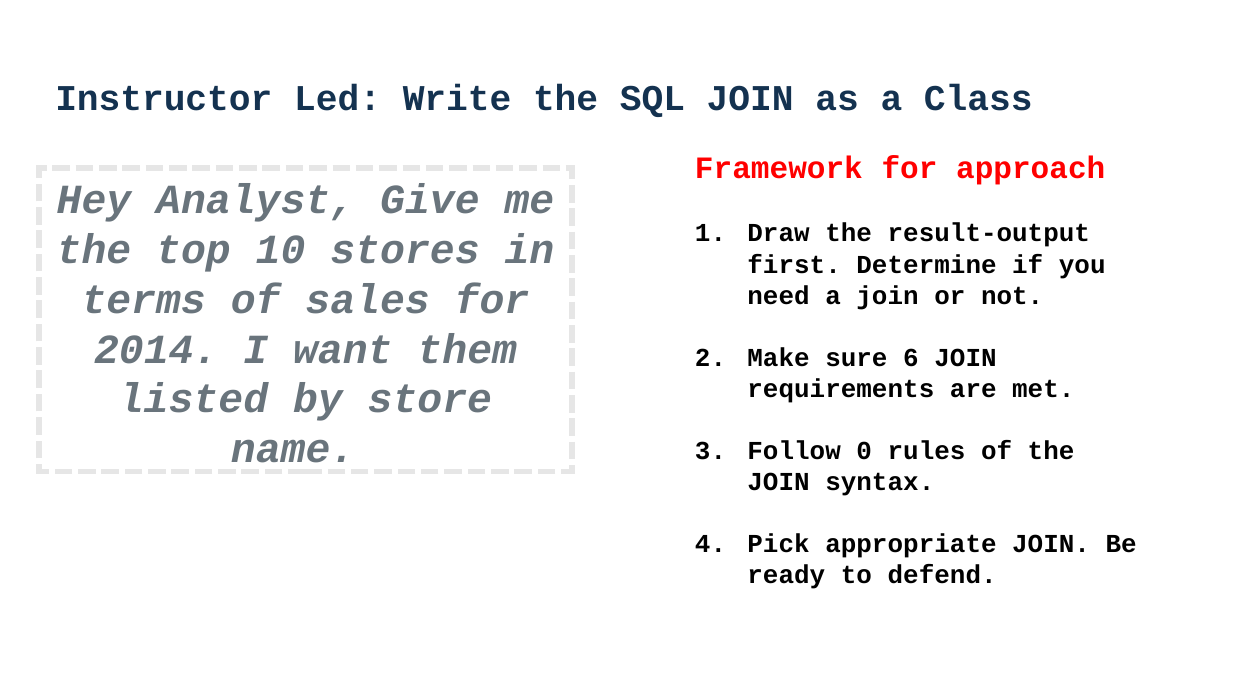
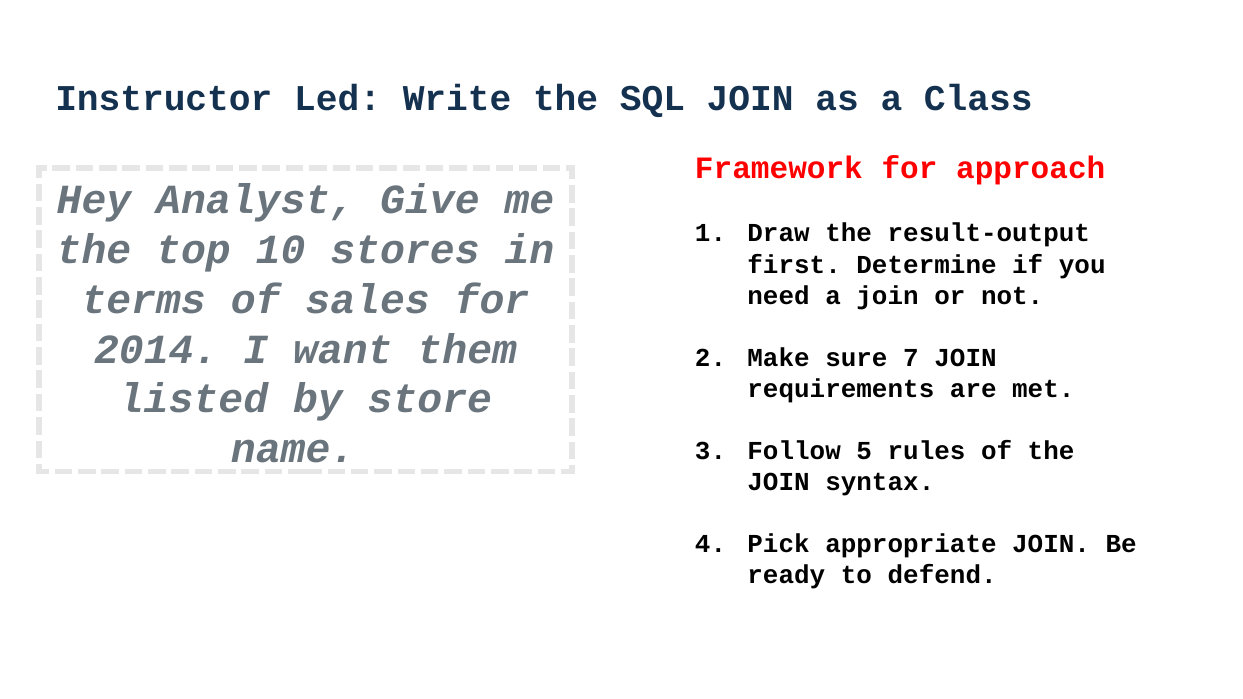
6: 6 -> 7 (911, 358)
0: 0 -> 5 (864, 451)
